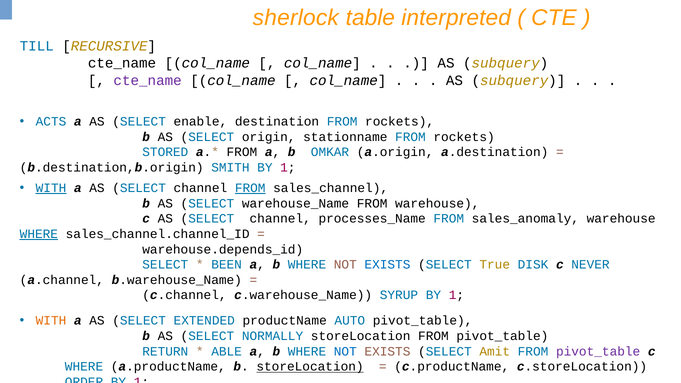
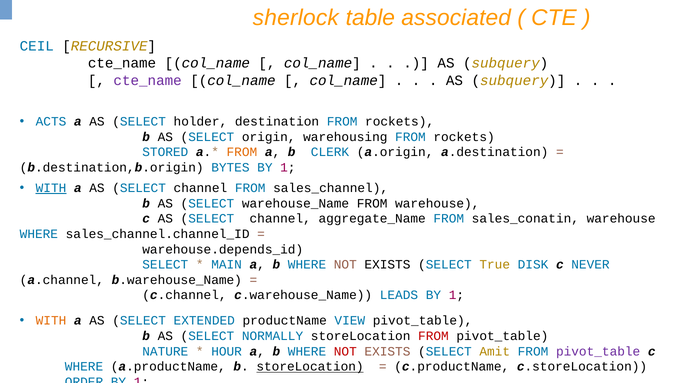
interpreted: interpreted -> associated (456, 18)
TILL: TILL -> CEIL (37, 46)
enable: enable -> holder (200, 122)
stationname: stationname -> warehousing (345, 137)
FROM colour: black -> orange (242, 152)
OMKAR: OMKAR -> CLERK (330, 152)
SMITH: SMITH -> BYTES (230, 168)
FROM underline: present -> none (250, 188)
processes_Name: processes_Name -> aggregate_Name (372, 219)
sales_anomaly: sales_anomaly -> sales_conatin (525, 219)
WHERE underline: present -> none (39, 234)
BEEN: BEEN -> MAIN (227, 265)
EXISTS colour: blue -> black (387, 265)
SYRUP: SYRUP -> LEADS (399, 295)
AUTO: AUTO -> VIEW (350, 321)
FROM colour: black -> red (433, 336)
RETURN: RETURN -> NATURE (165, 351)
ABLE: ABLE -> HOUR (227, 351)
NOT colour: blue -> red (345, 351)
